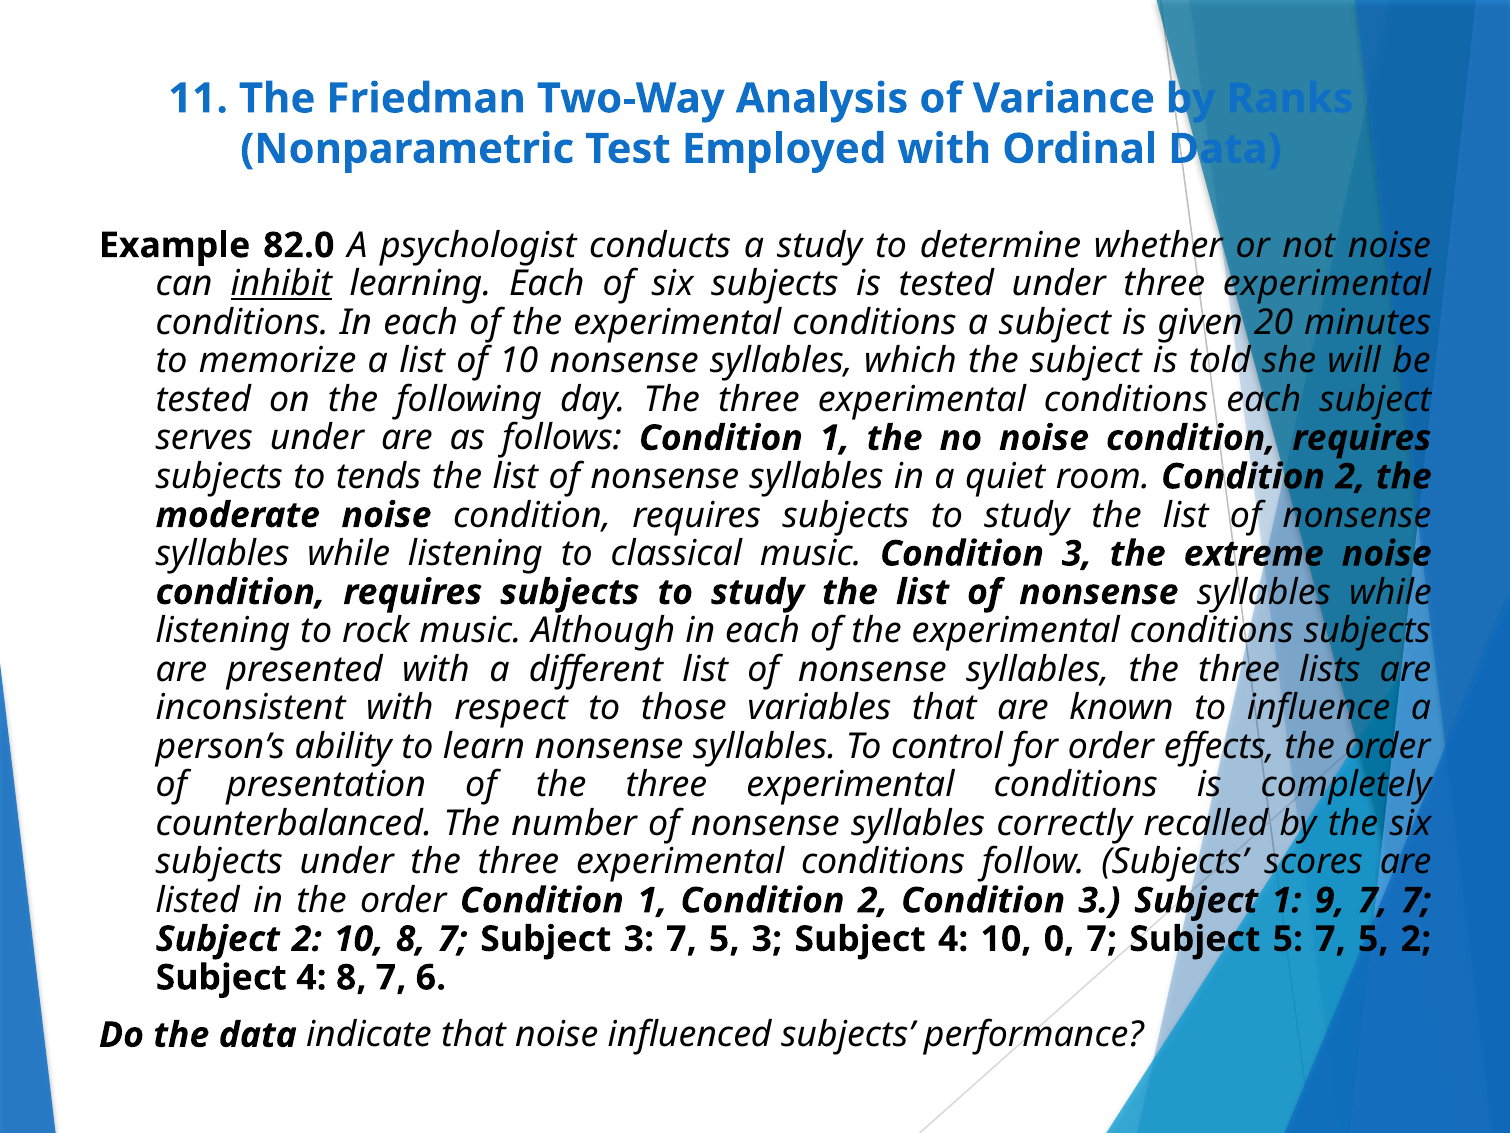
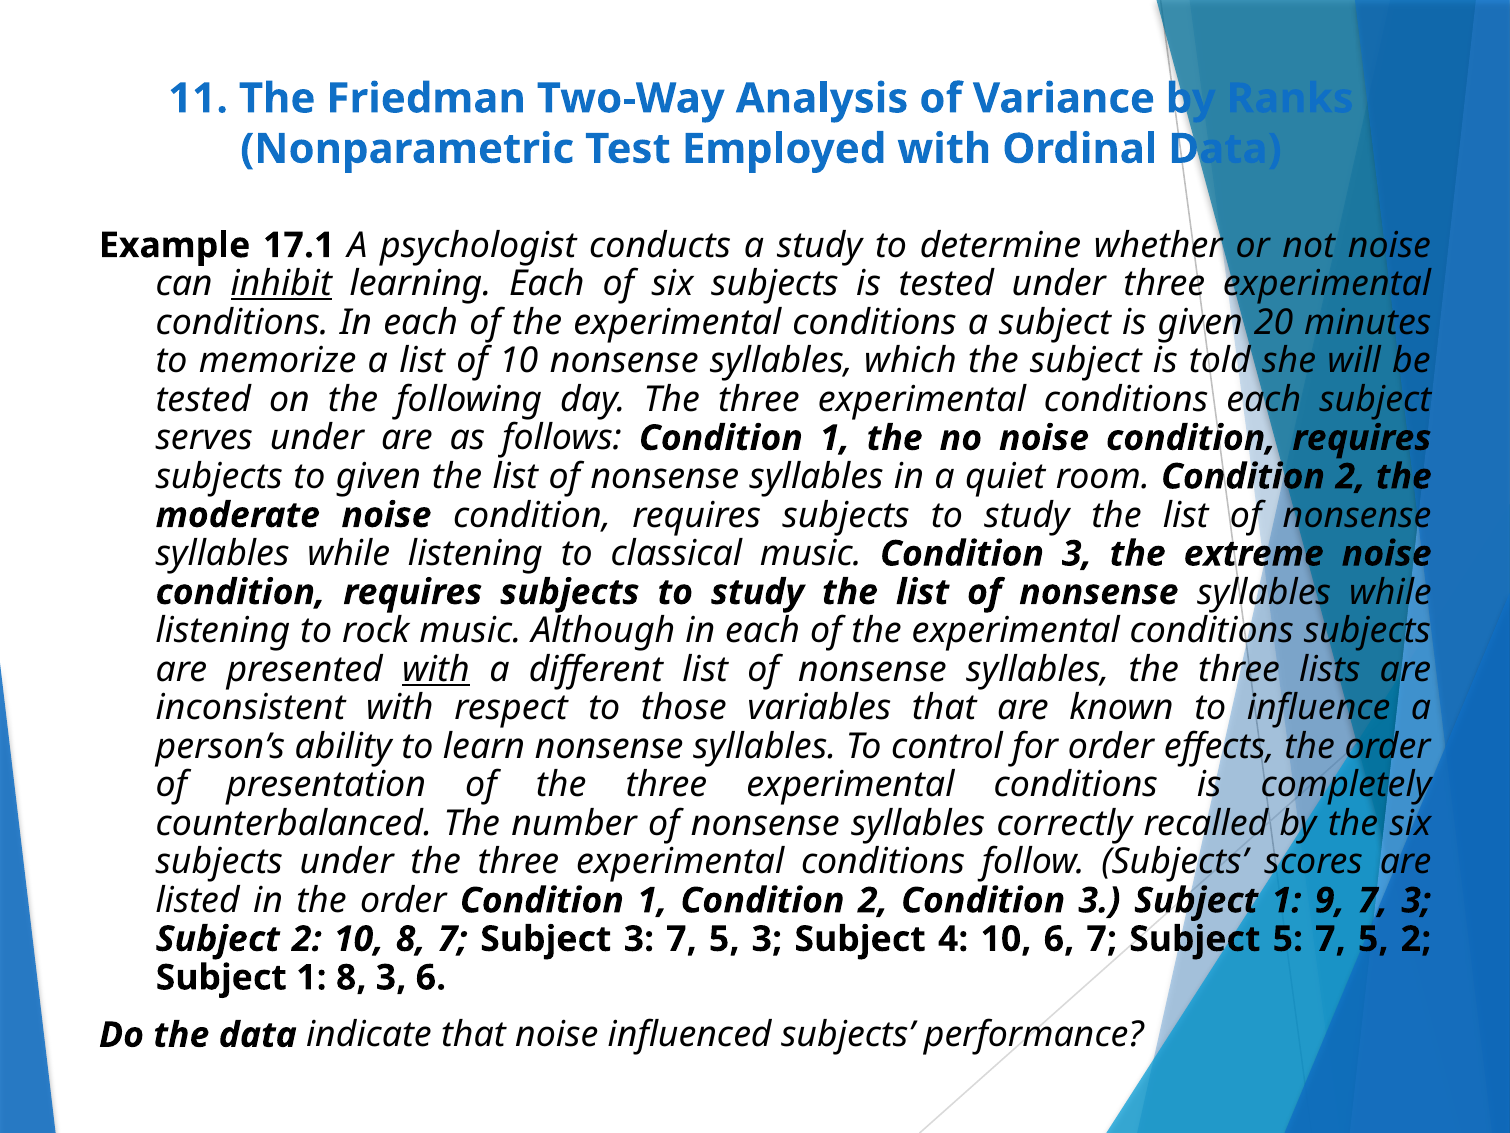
82.0: 82.0 -> 17.1 (299, 245)
to tends: tends -> given (379, 476)
with underline: none -> present (436, 669)
7 7: 7 -> 3 (1416, 900)
10 0: 0 -> 6 (1059, 939)
4: 4 -> 1 (311, 977)
7: 7 -> 3 (391, 977)
